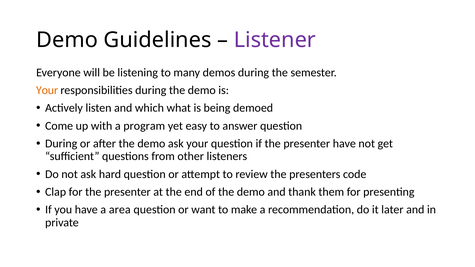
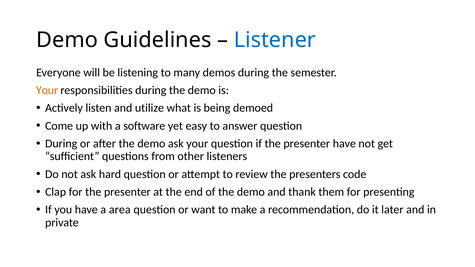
Listener colour: purple -> blue (275, 40)
which: which -> utilize (149, 108)
program: program -> software (144, 126)
